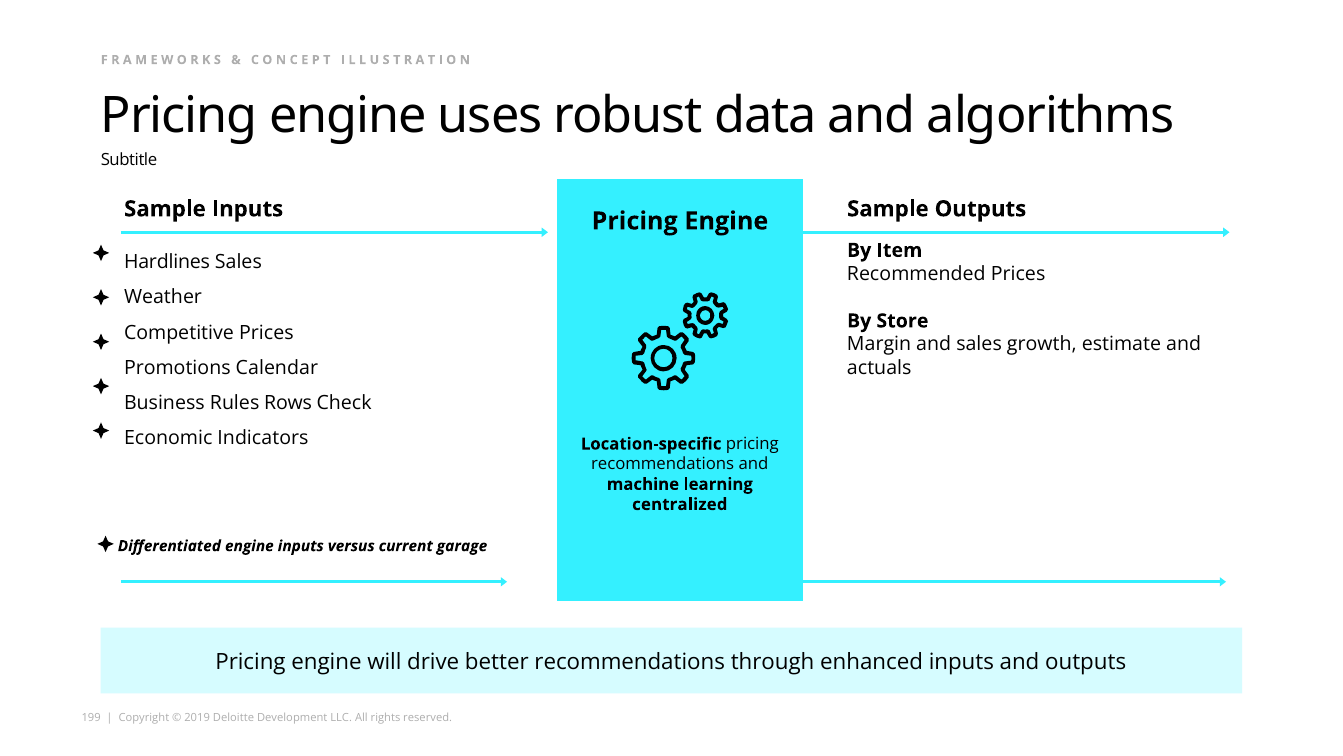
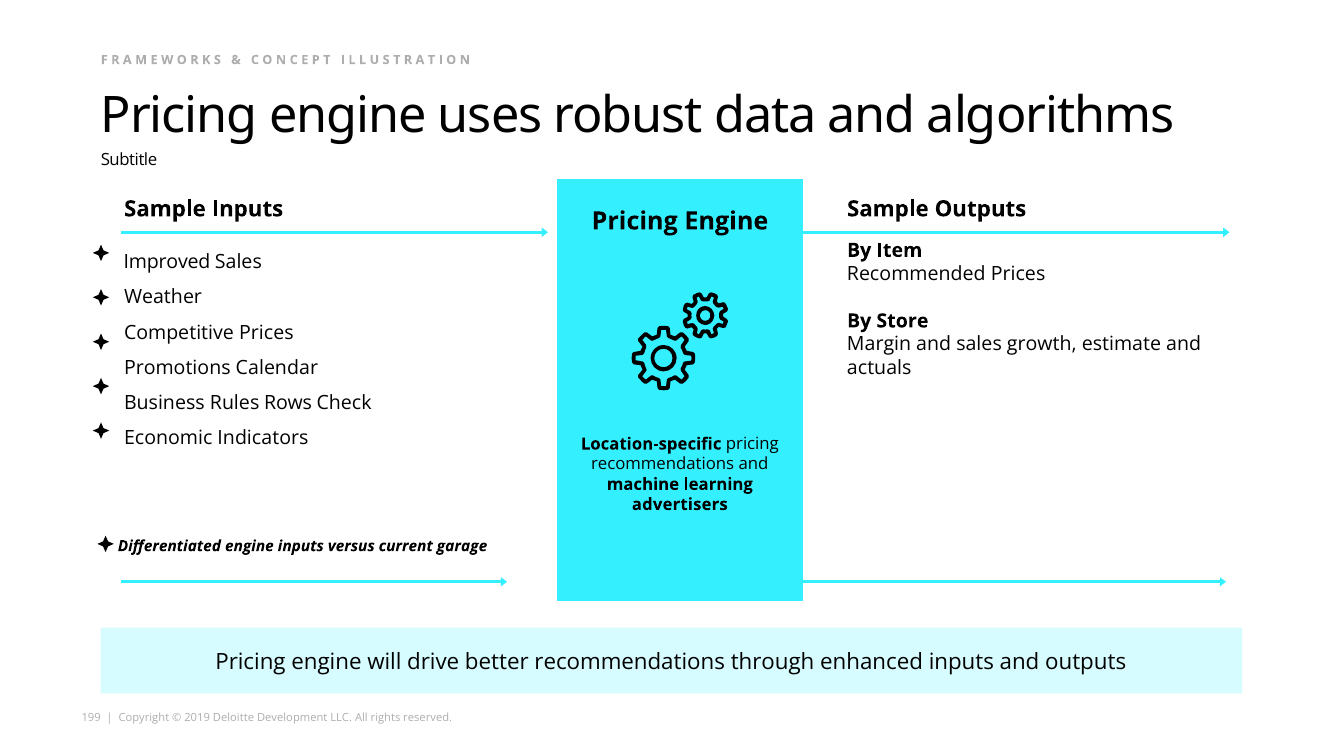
Hardlines: Hardlines -> Improved (167, 262)
centralized: centralized -> advertisers (680, 504)
